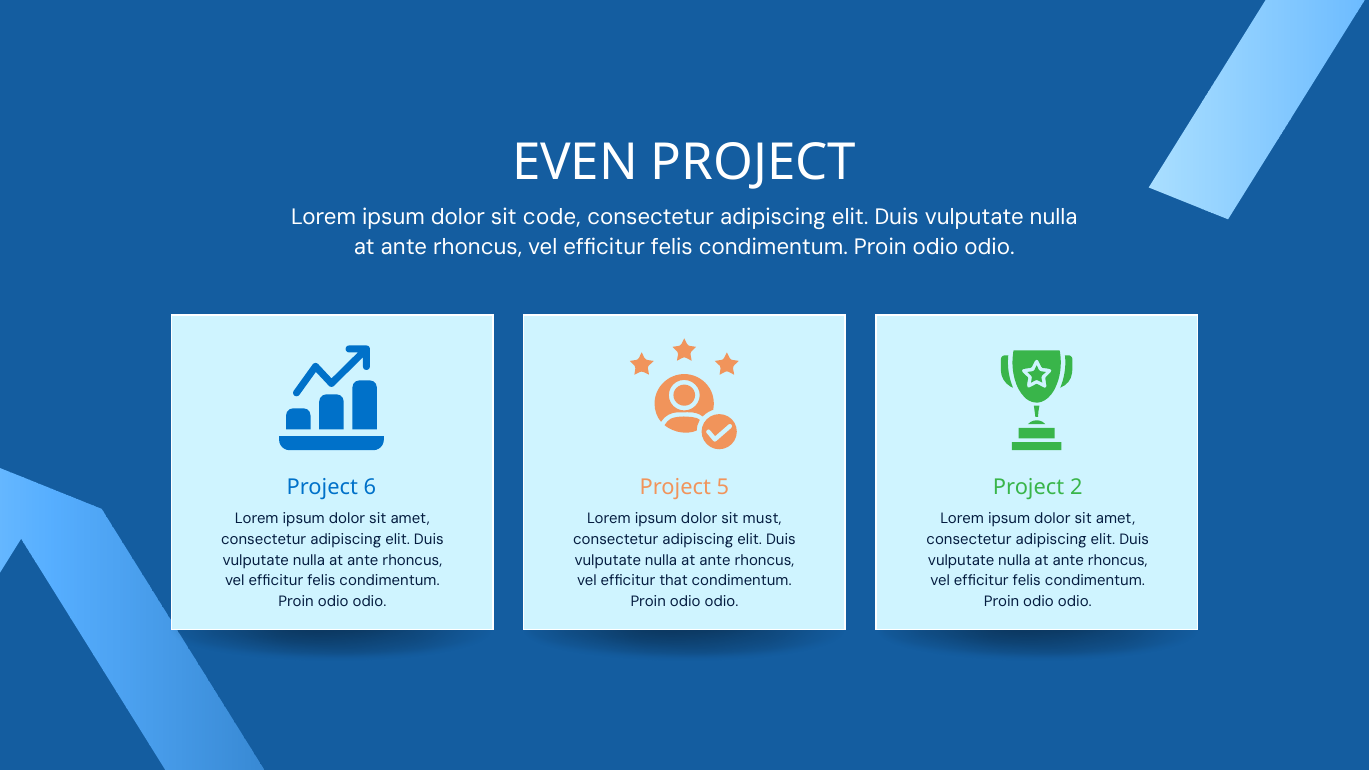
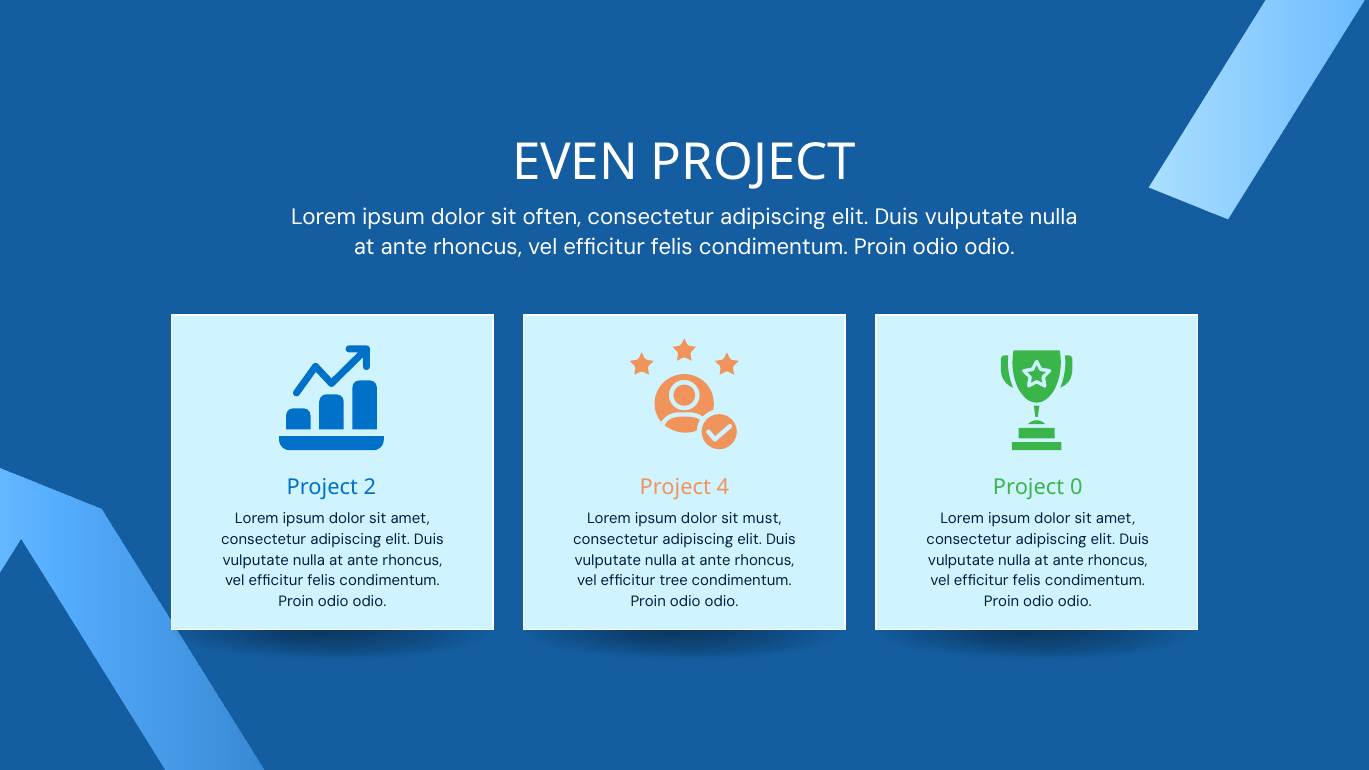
code: code -> often (552, 217)
6: 6 -> 2 (370, 487)
5: 5 -> 4 (723, 487)
2: 2 -> 0 (1076, 487)
that: that -> tree (674, 581)
